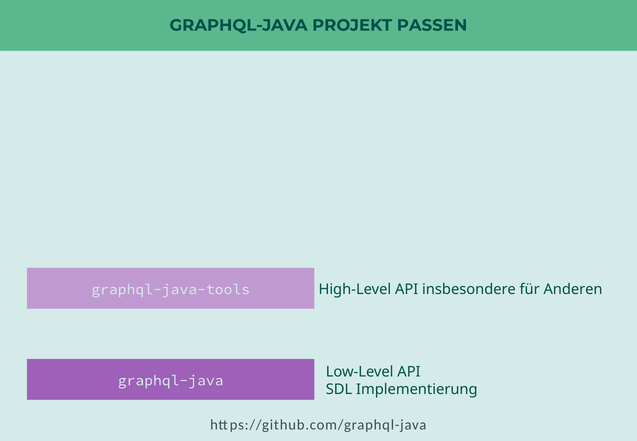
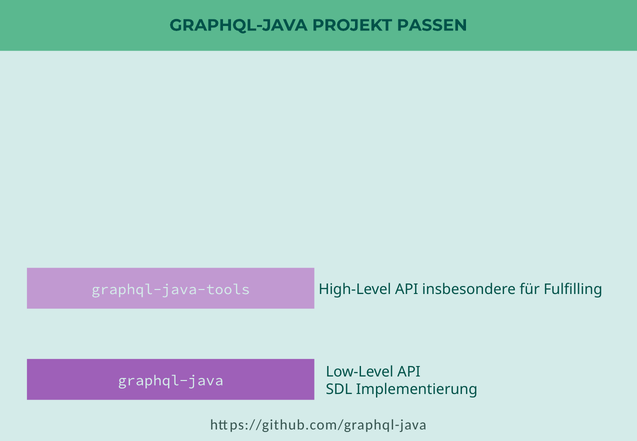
Anderen: Anderen -> Fulfilling (573, 289)
